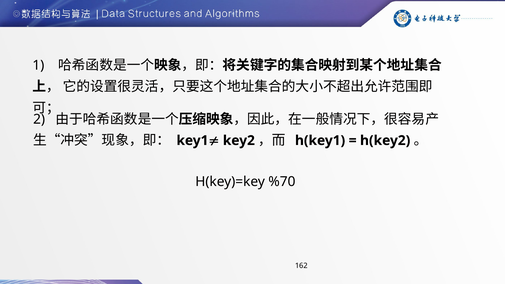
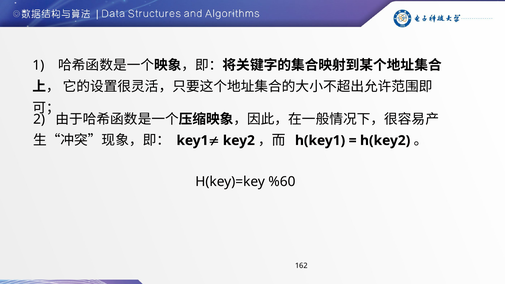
%70: %70 -> %60 (282, 182)
